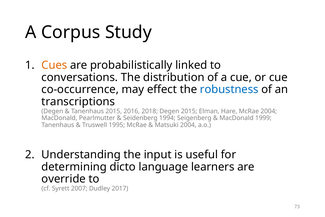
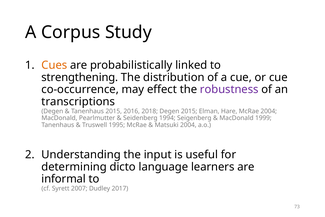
conversations: conversations -> strengthening (80, 77)
robustness colour: blue -> purple (229, 89)
override: override -> informal (64, 179)
